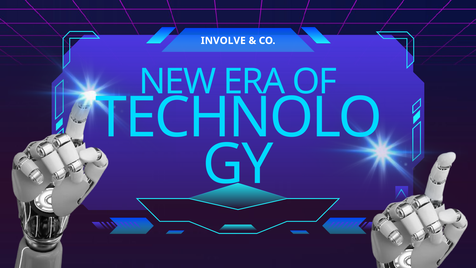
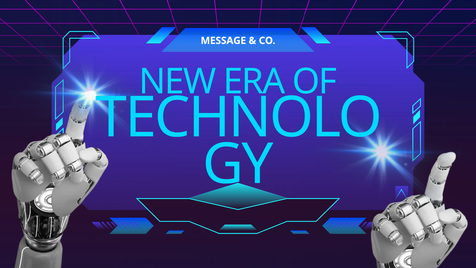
INVOLVE: INVOLVE -> MESSAGE (223, 41)
